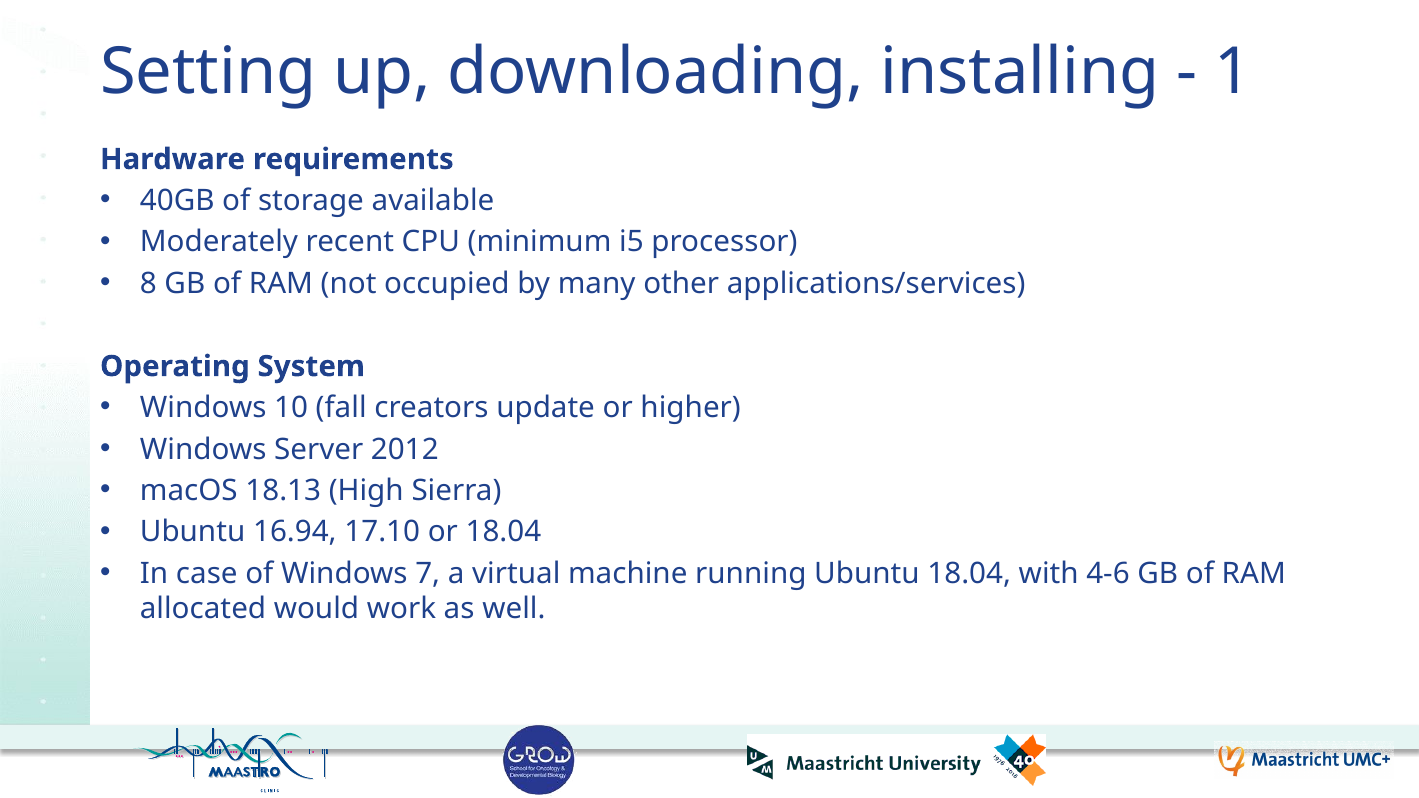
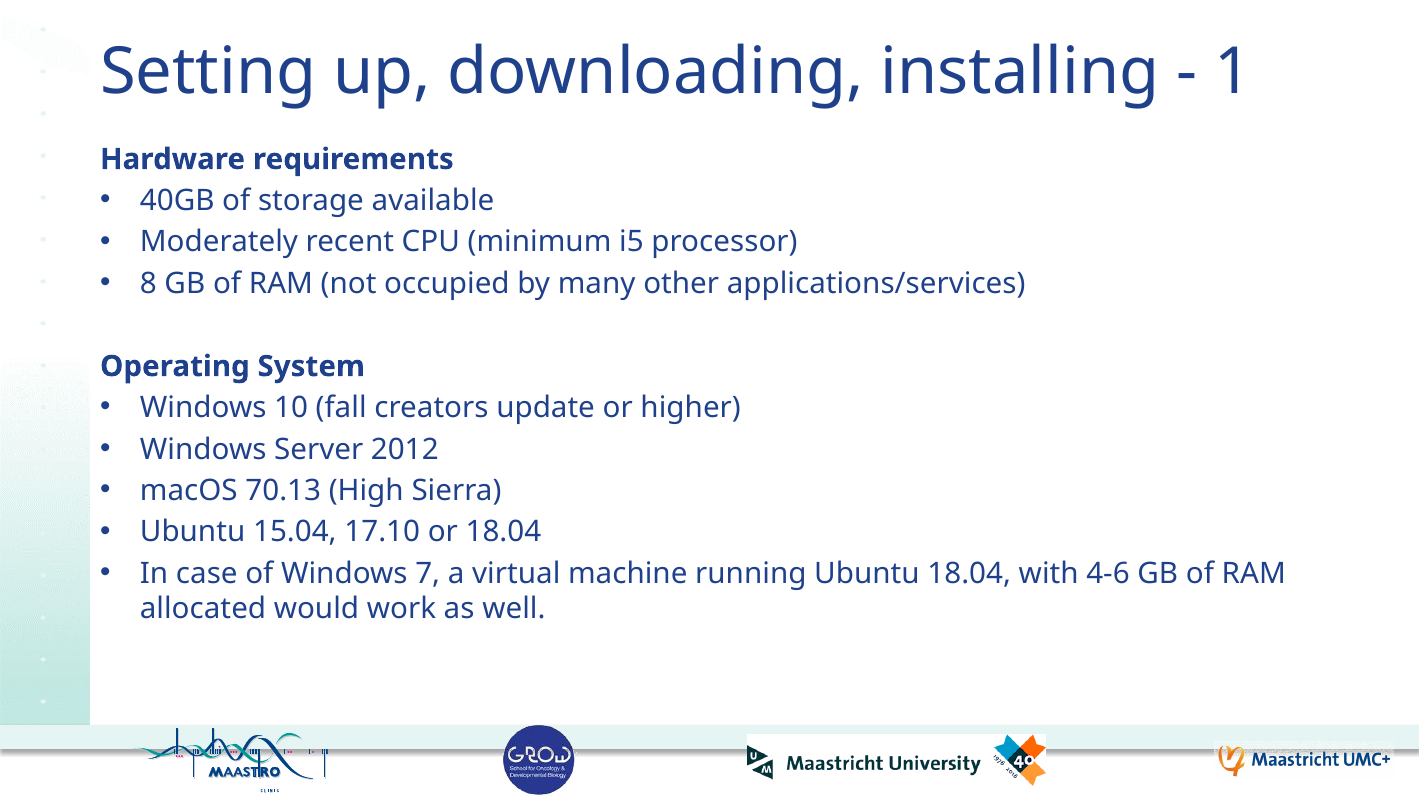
18.13: 18.13 -> 70.13 (283, 491)
16.94: 16.94 -> 15.04 (295, 532)
